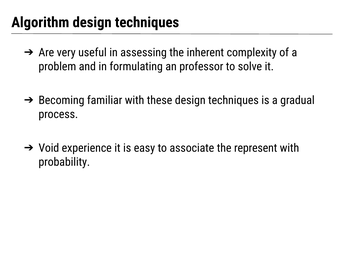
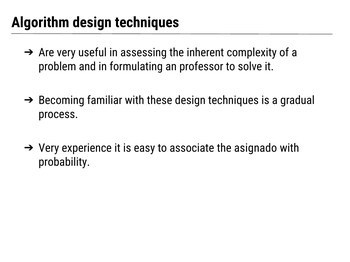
Void: Void -> Very (49, 148)
represent: represent -> asignado (256, 148)
